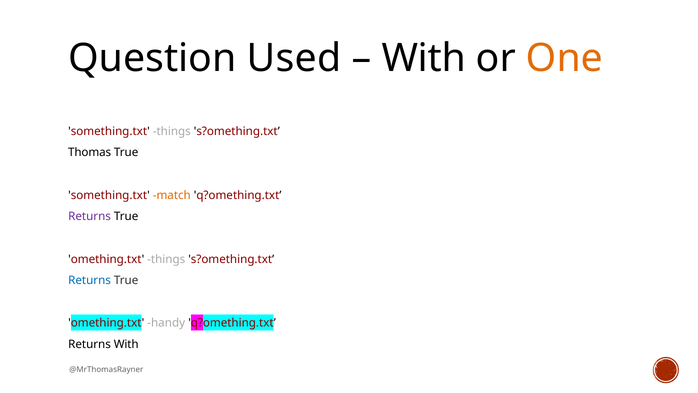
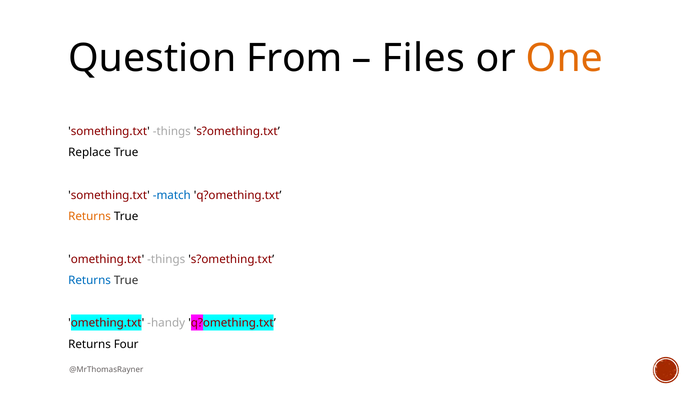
Used: Used -> From (294, 58)
With: With -> Files (423, 58)
Thomas: Thomas -> Replace (90, 152)
match colour: orange -> blue (172, 195)
Returns colour: purple -> orange (90, 216)
Returns With: With -> Four (126, 344)
